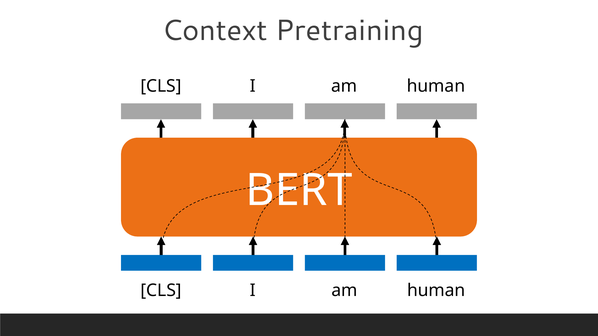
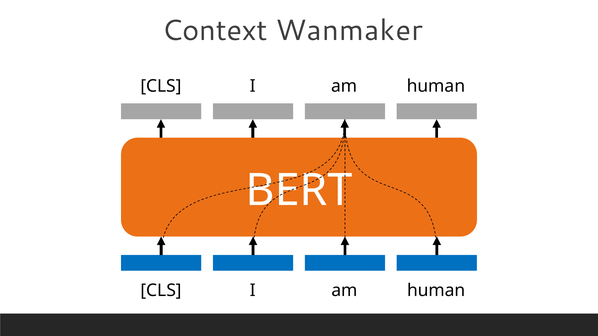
Pretraining: Pretraining -> Wanmaker (349, 31)
